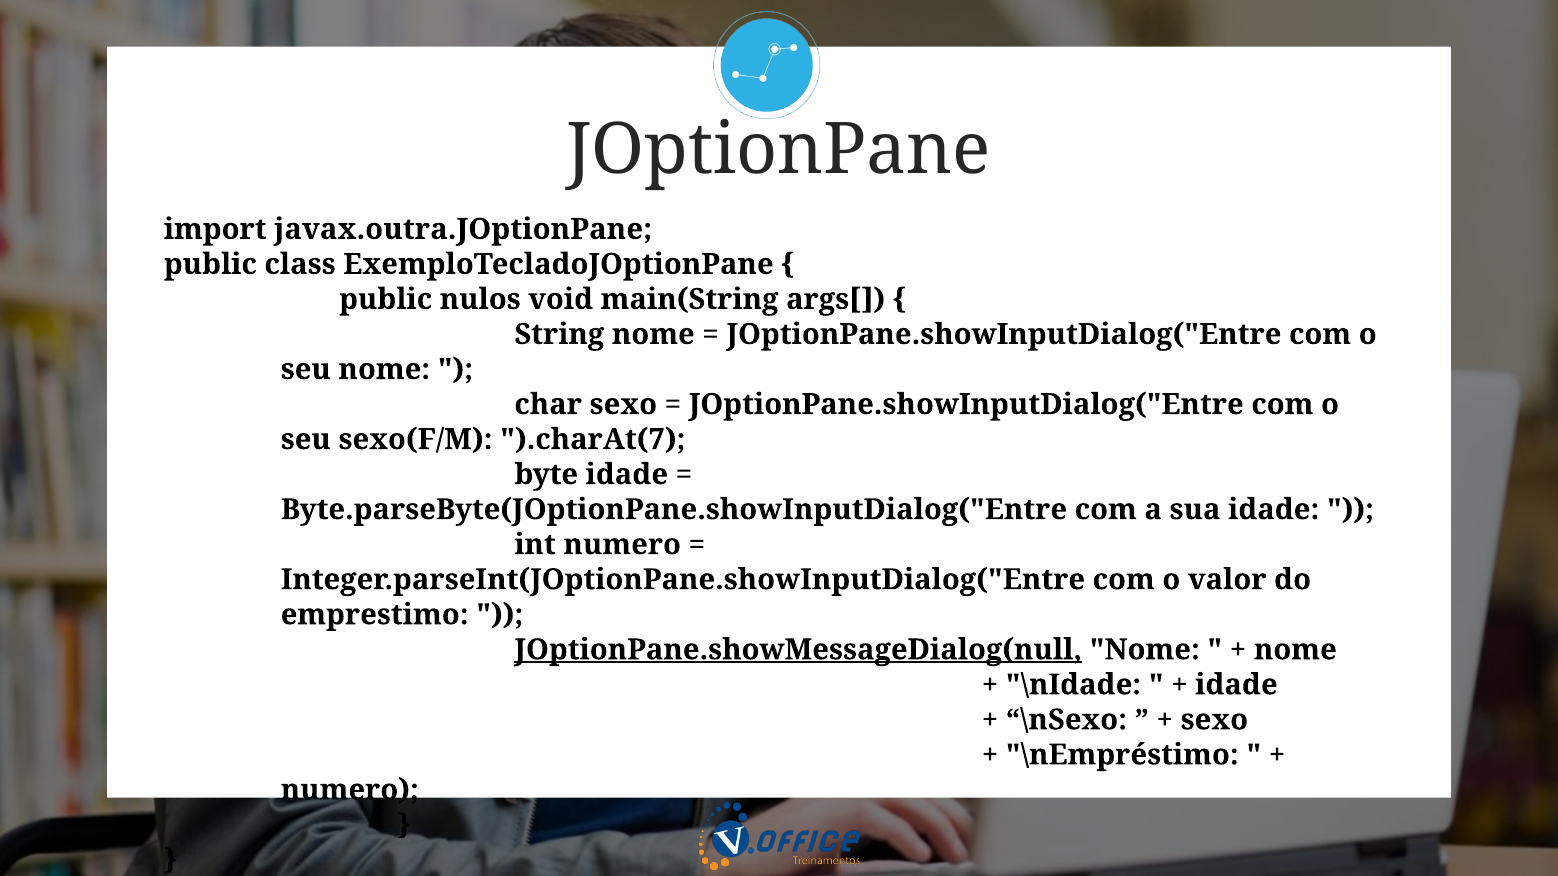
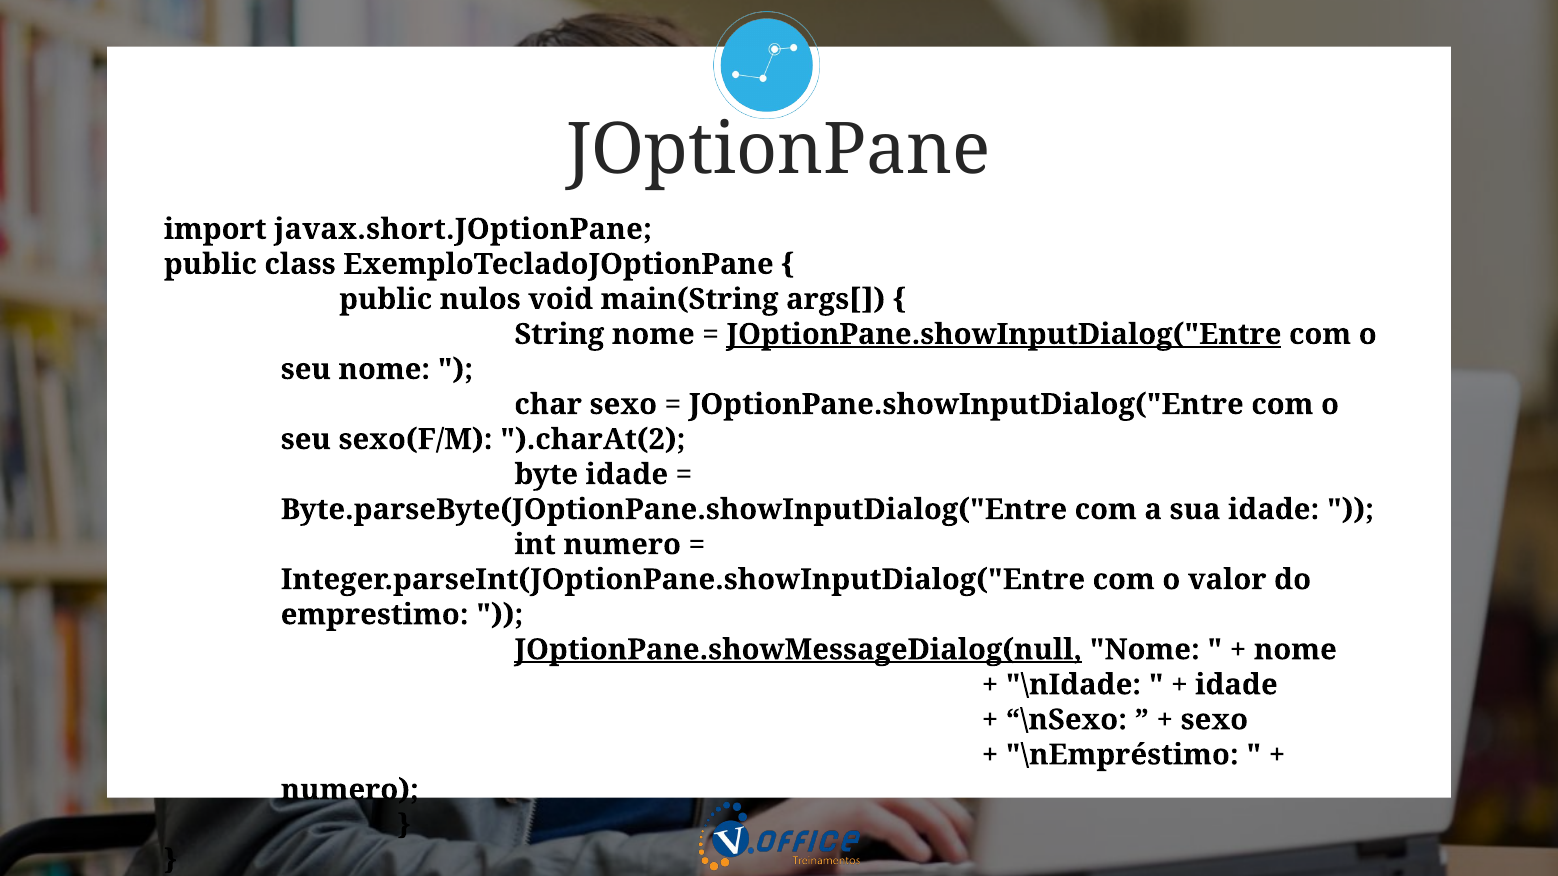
javax.outra.JOptionPane: javax.outra.JOptionPane -> javax.short.JOptionPane (463, 229)
JOptionPane.showInputDialog("Entre underline: none -> present (1004, 334)
).charAt(7: ).charAt(7 -> ).charAt(2 (593, 440)
